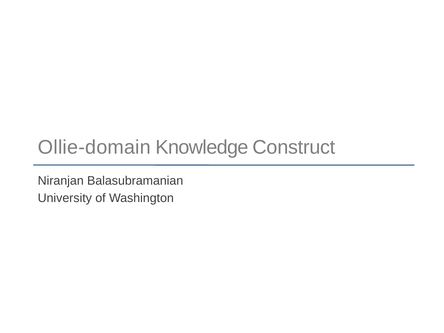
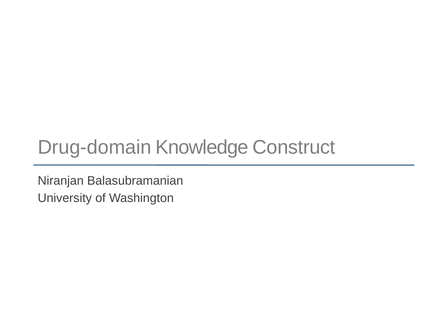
Ollie-domain: Ollie-domain -> Drug-domain (95, 147)
